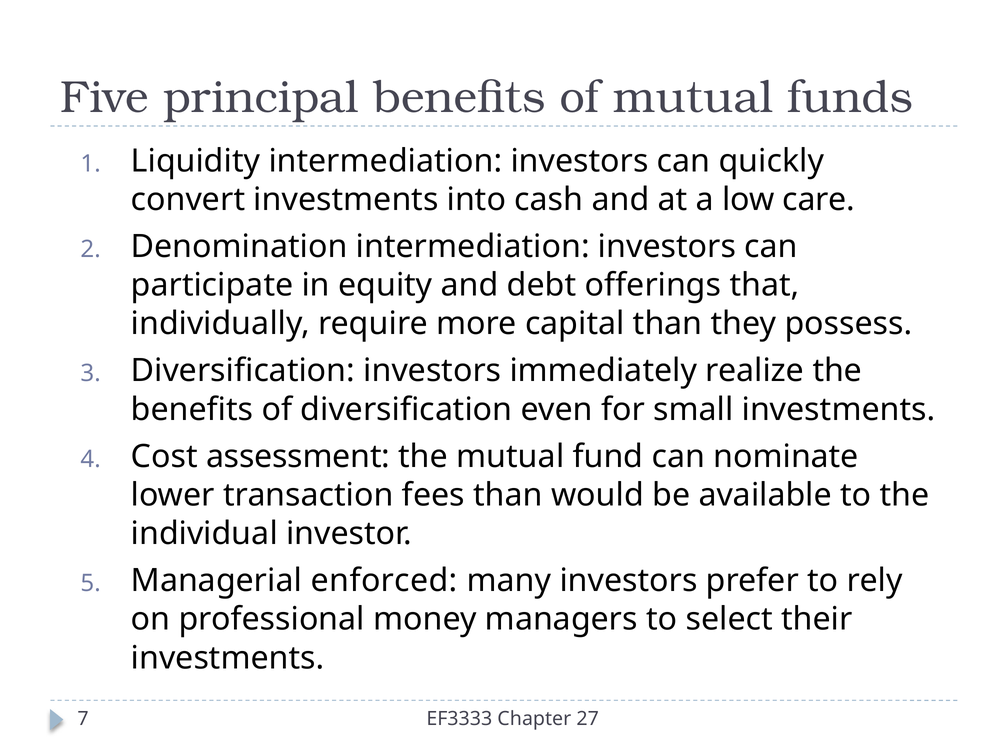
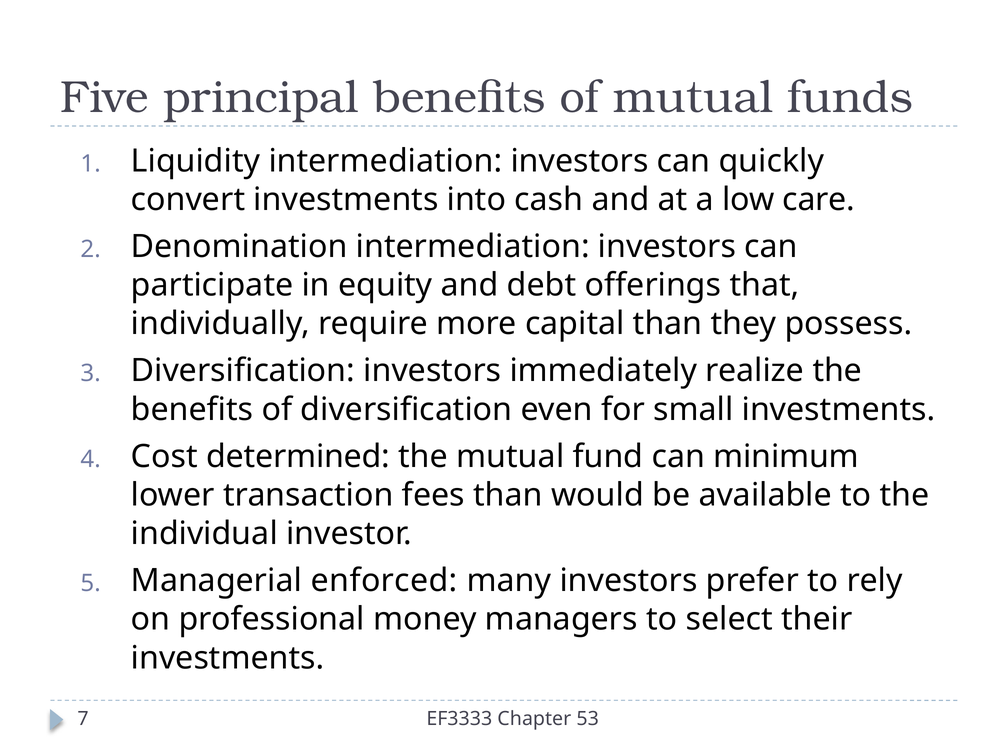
assessment: assessment -> determined (298, 456)
nominate: nominate -> minimum (786, 456)
27: 27 -> 53 (588, 719)
